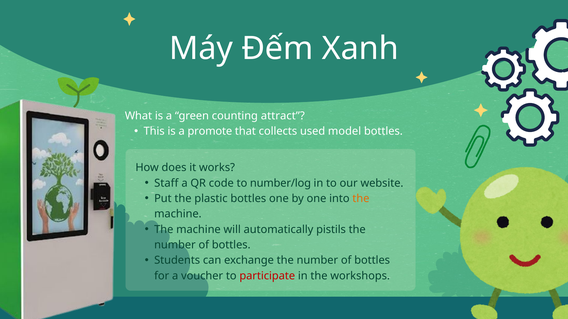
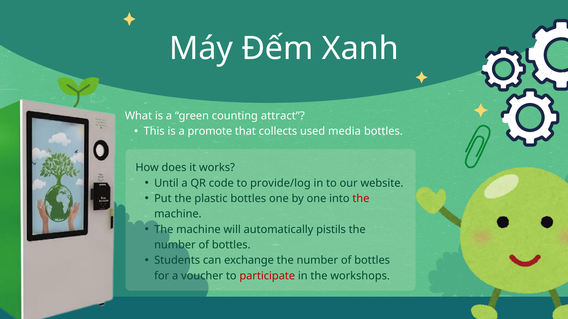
model: model -> media (345, 132)
Staff: Staff -> Until (166, 183)
number/log: number/log -> provide/log (280, 183)
the colour: orange -> red (361, 199)
